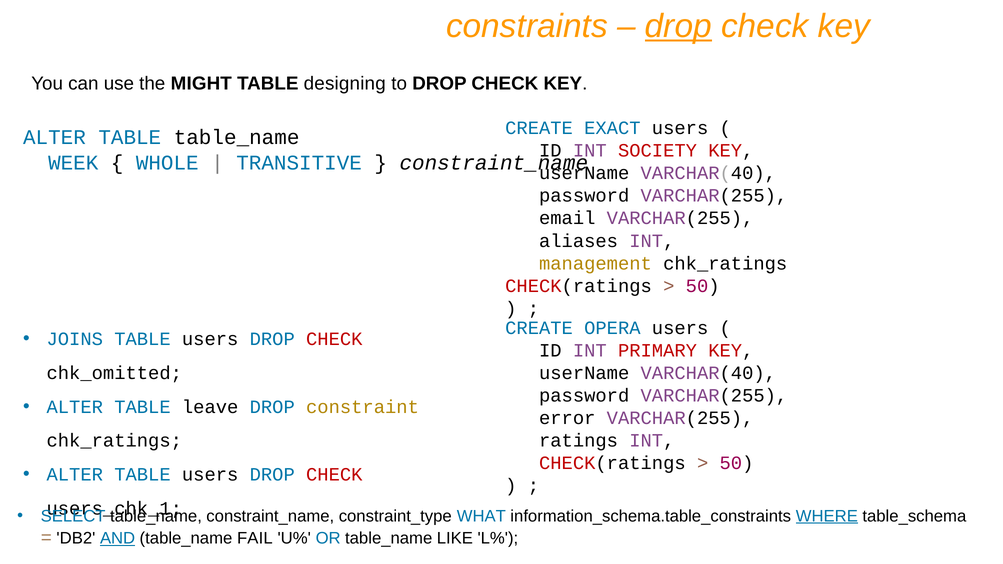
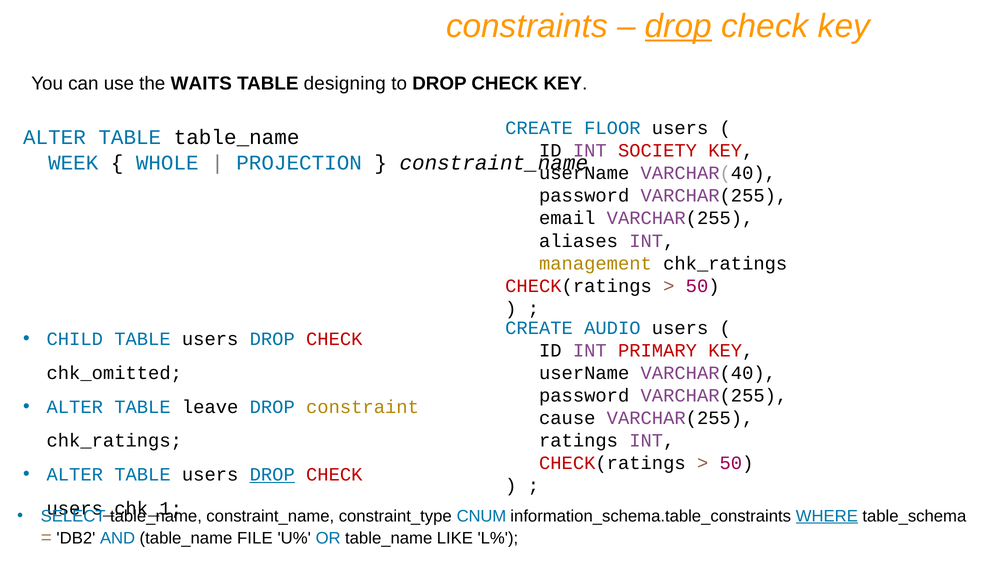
MIGHT: MIGHT -> WAITS (201, 84)
EXACT: EXACT -> FLOOR (612, 128)
TRANSITIVE: TRANSITIVE -> PROJECTION (299, 163)
OPERA: OPERA -> AUDIO (612, 328)
JOINS: JOINS -> CHILD (75, 339)
error: error -> cause (567, 418)
DROP underline: none -> present (272, 475)
WHAT: WHAT -> CNUM (481, 516)
AND underline: present -> none (118, 538)
FAIL: FAIL -> FILE (255, 538)
